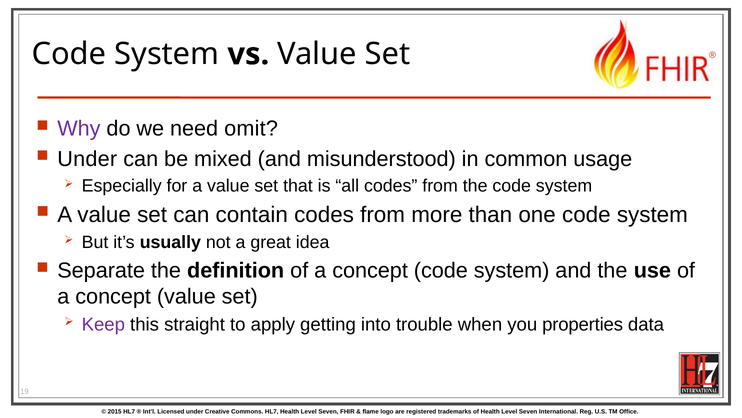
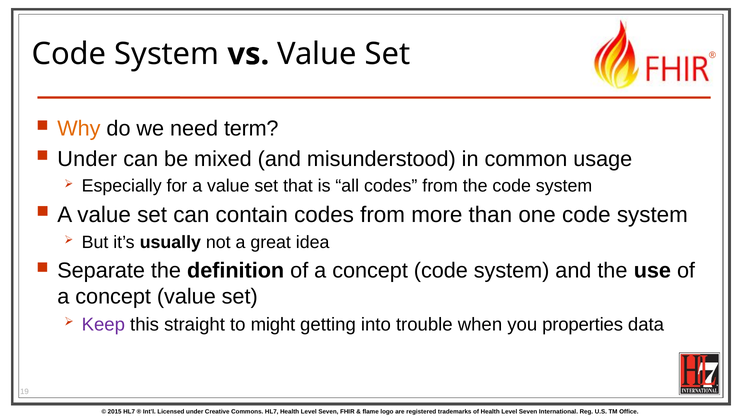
Why colour: purple -> orange (79, 129)
omit: omit -> term (251, 129)
apply: apply -> might (273, 324)
